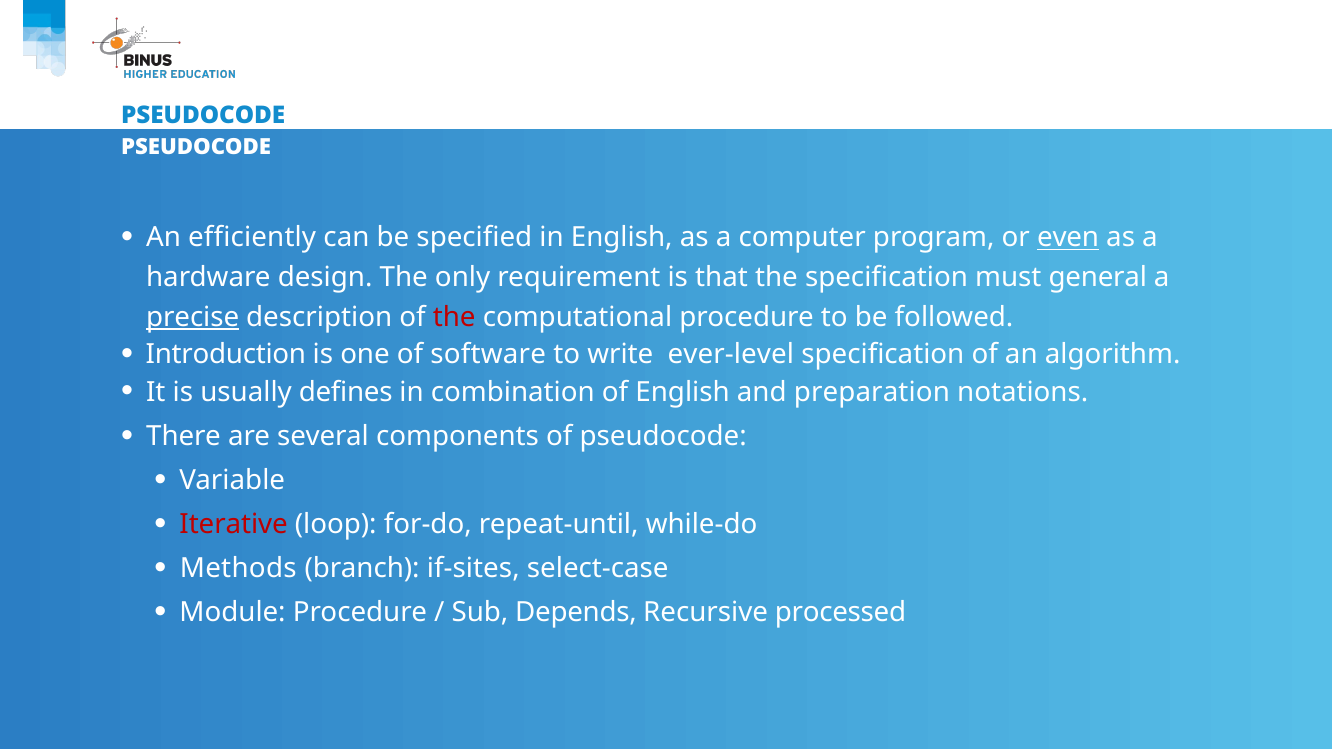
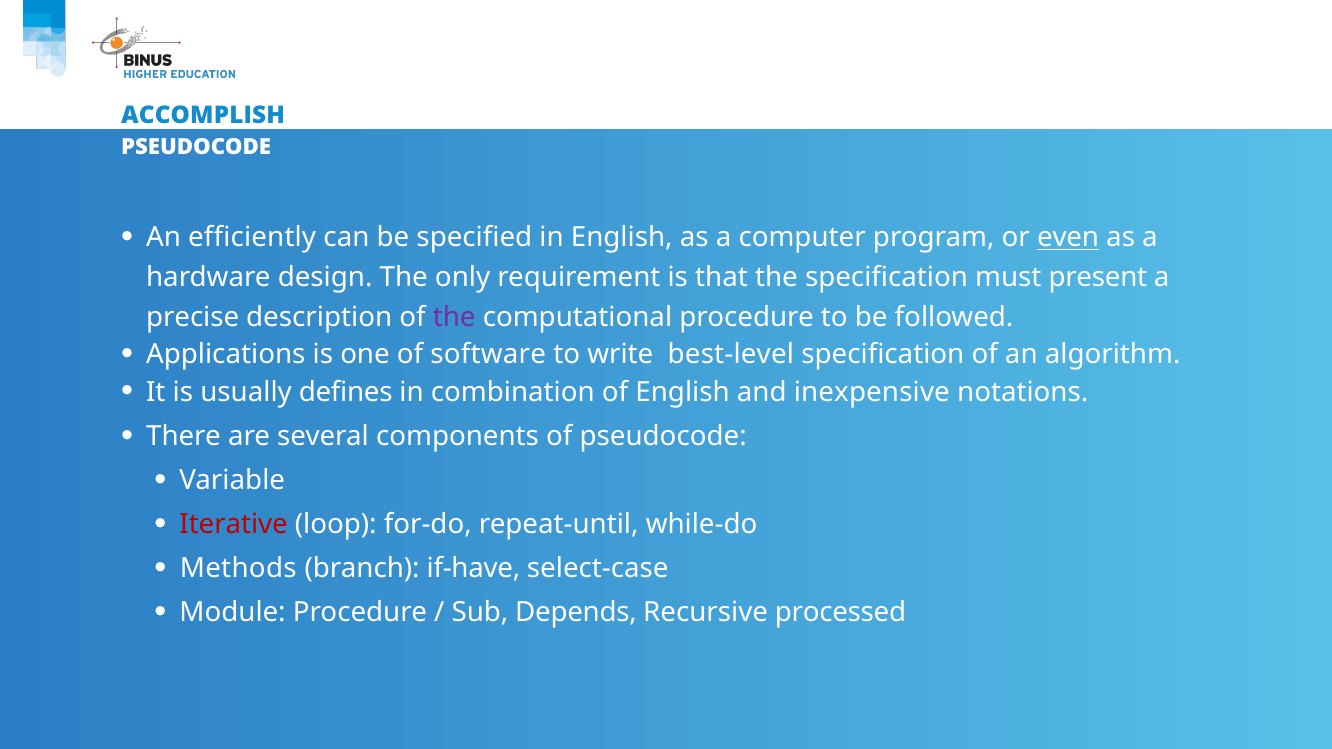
PSEUDOCODE: PSEUDOCODE -> ACCOMPLISH (203, 116)
general: general -> present (1098, 277)
precise underline: present -> none (193, 317)
the colour: red -> purple (454, 317)
Introduction: Introduction -> Applications (226, 355)
ever-level: ever-level -> best-level (731, 355)
preparation: preparation -> inexpensive (872, 392)
if-sites: if-sites -> if-have (473, 569)
